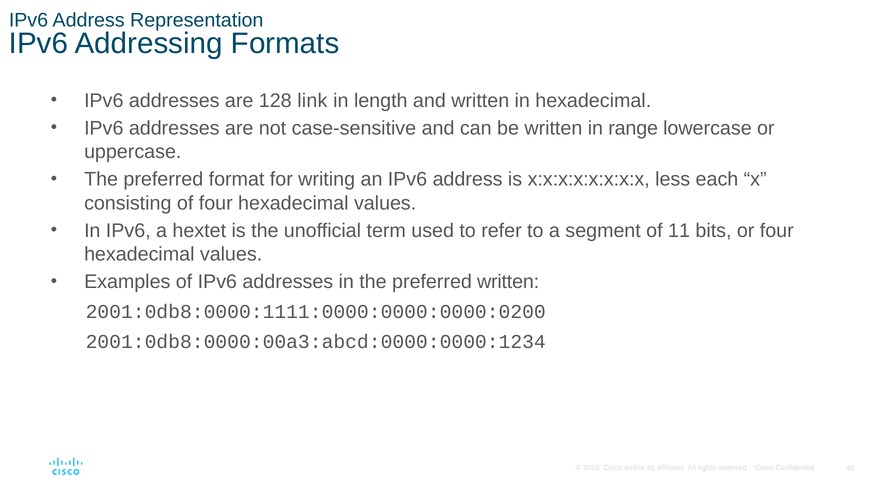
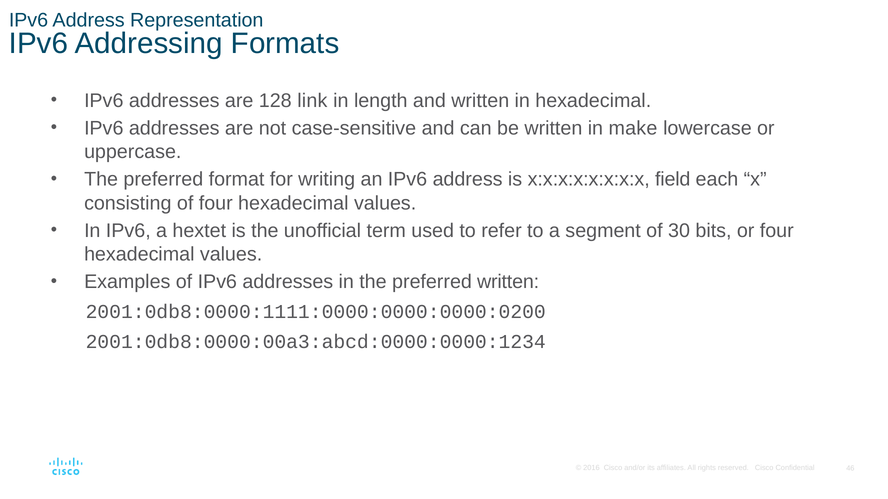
range: range -> make (633, 128)
less: less -> field (673, 180)
11: 11 -> 30 (679, 231)
